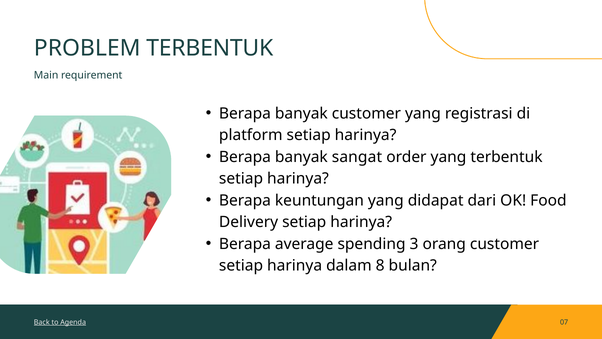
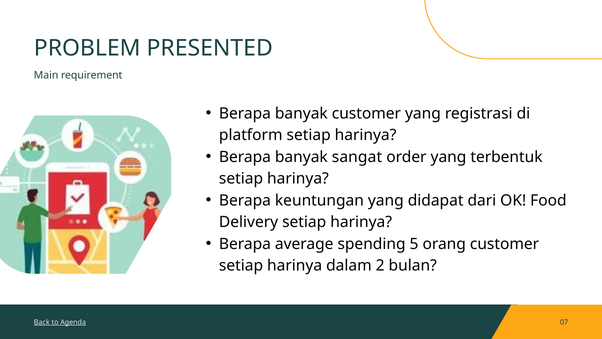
PROBLEM TERBENTUK: TERBENTUK -> PRESENTED (210, 48)
3: 3 -> 5 (414, 244)
8: 8 -> 2 (380, 265)
